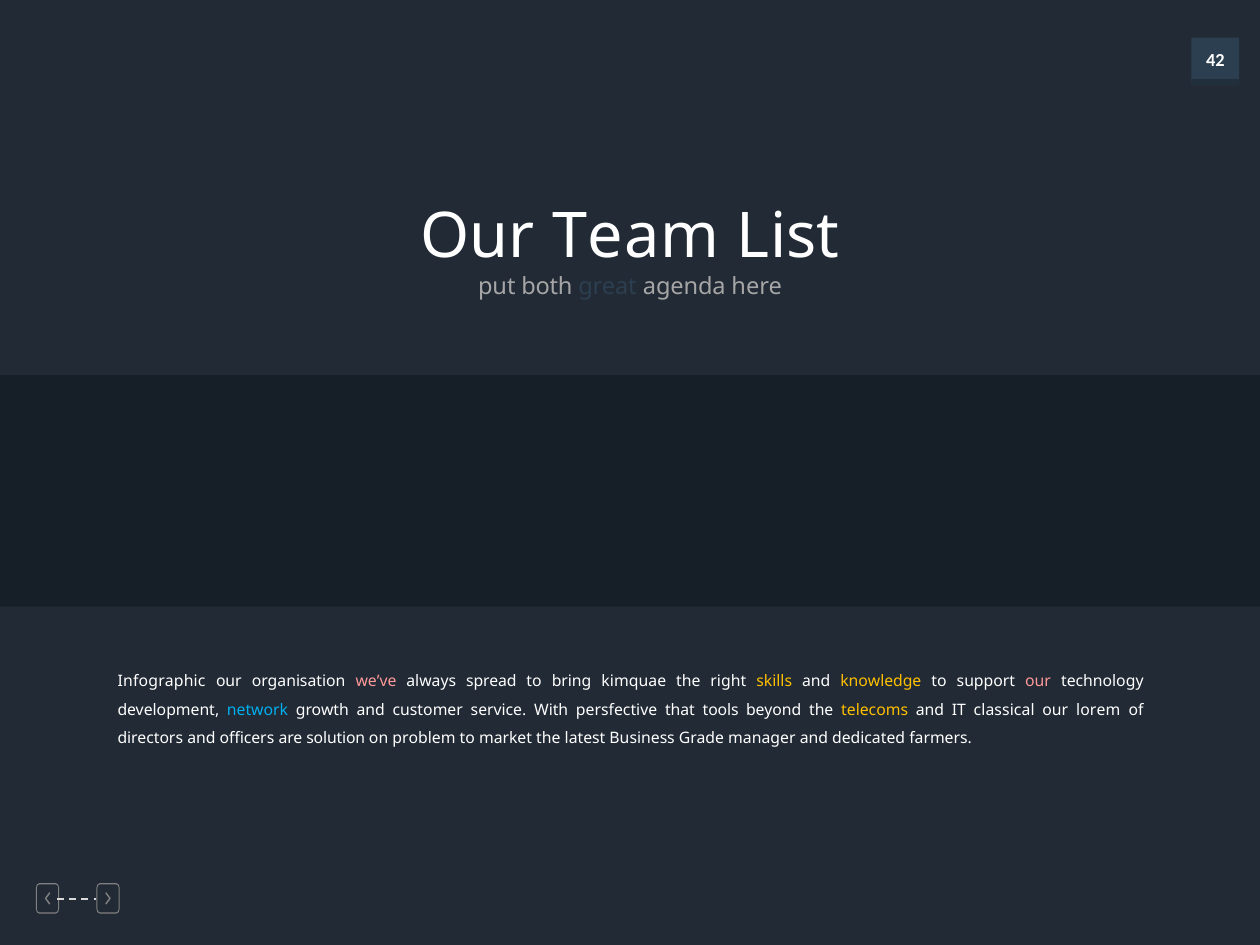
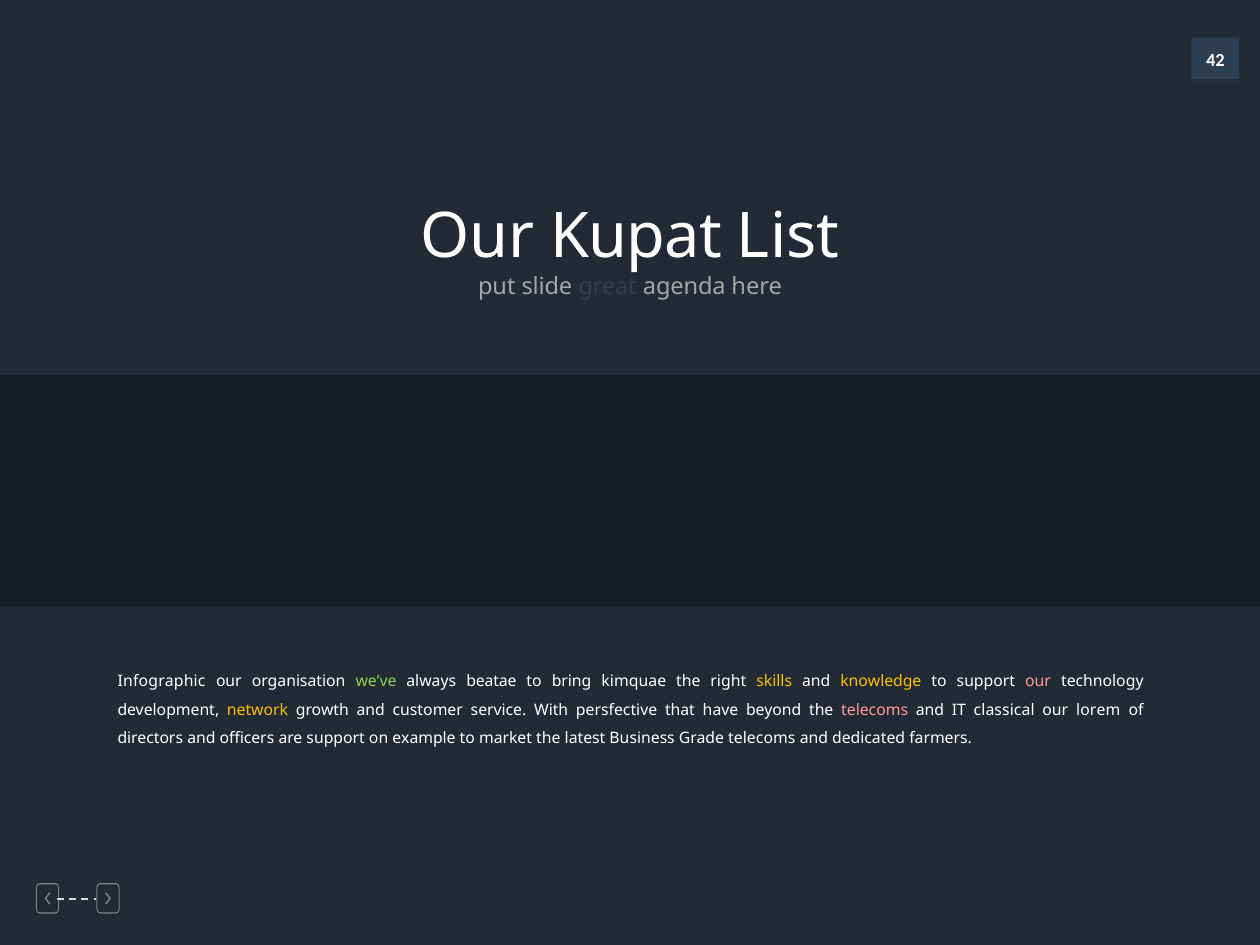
Team: Team -> Kupat (636, 237)
both: both -> slide (547, 287)
we’ve colour: pink -> light green (376, 682)
spread: spread -> beatae (491, 682)
network colour: light blue -> yellow (258, 710)
tools: tools -> have (721, 710)
telecoms colour: yellow -> pink (875, 710)
are solution: solution -> support (336, 739)
problem: problem -> example (424, 739)
Grade manager: manager -> telecoms (762, 739)
